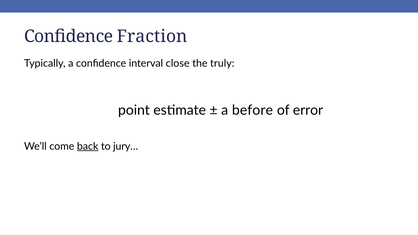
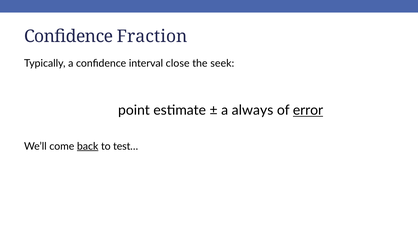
truly: truly -> seek (222, 63)
before: before -> always (253, 110)
error underline: none -> present (308, 110)
jury…: jury… -> test… (126, 146)
